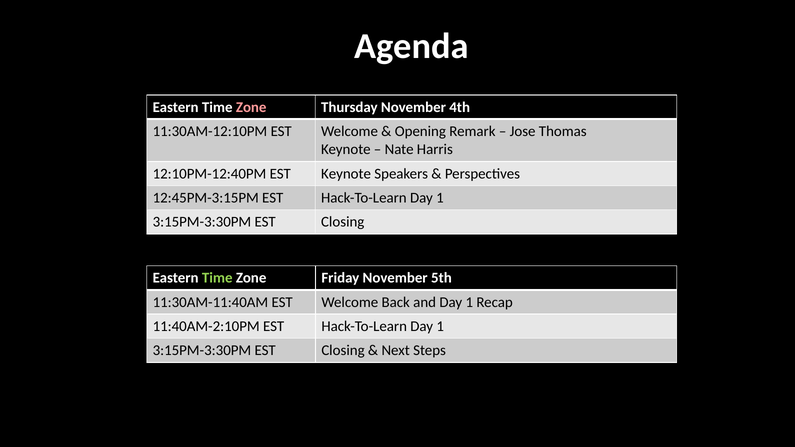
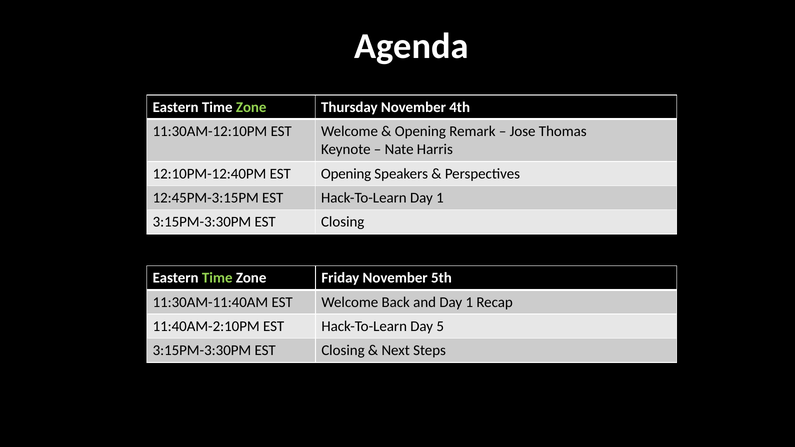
Zone colour: pink -> light green (251, 107)
EST Keynote: Keynote -> Opening (346, 174)
1: 1 -> 5 (440, 326)
